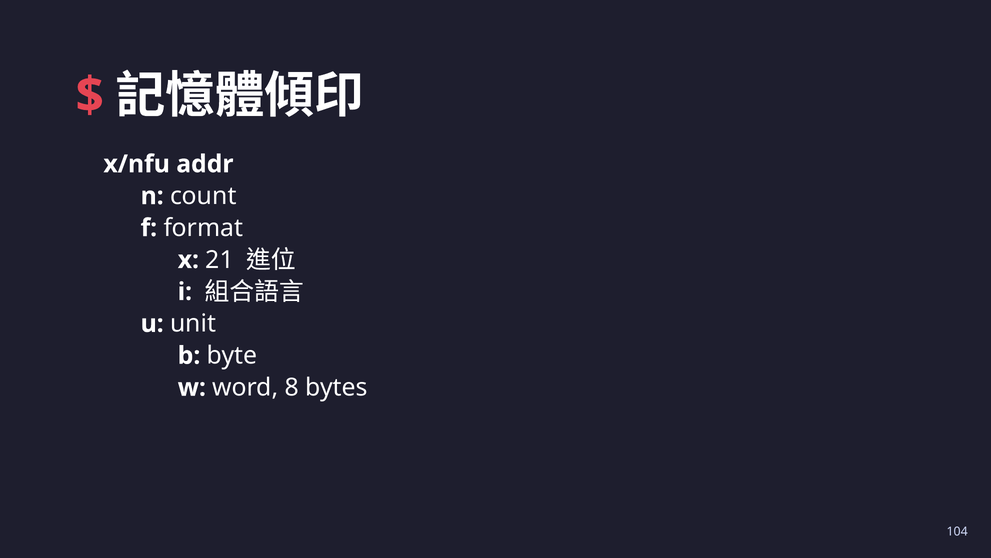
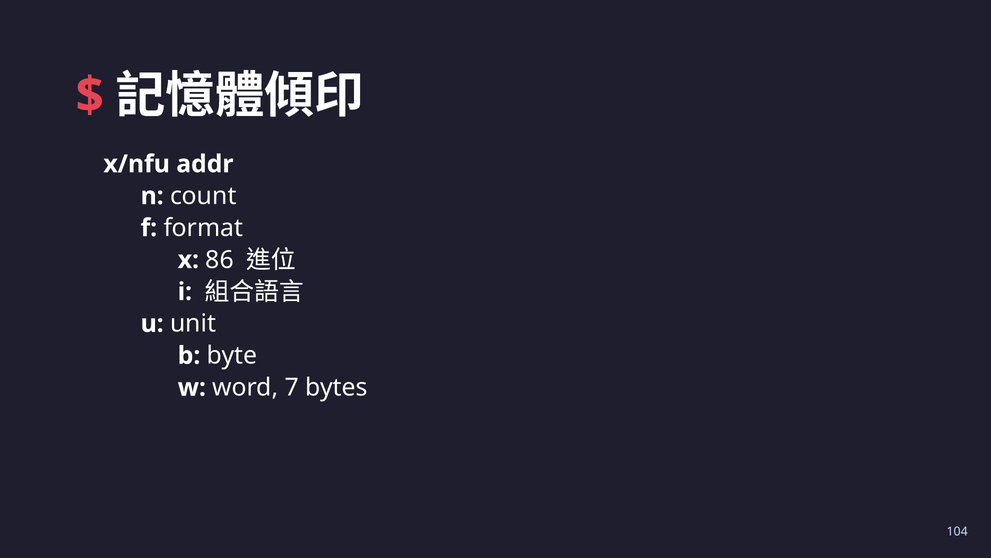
21: 21 -> 86 (220, 260)
8: 8 -> 7 (292, 387)
